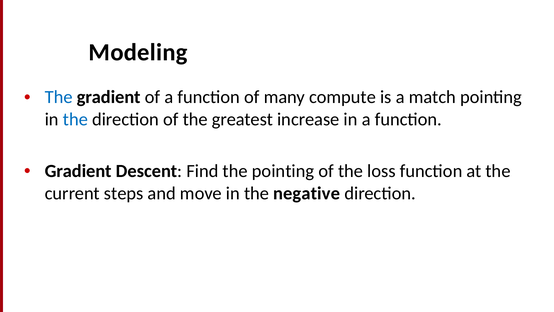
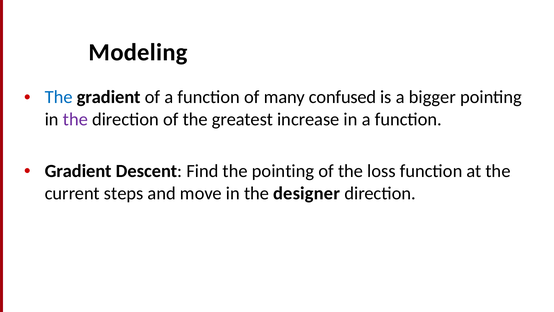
compute: compute -> confused (343, 97)
match: match -> bigger (432, 97)
the colour: blue -> purple (75, 119)
negative: negative -> designer (307, 193)
